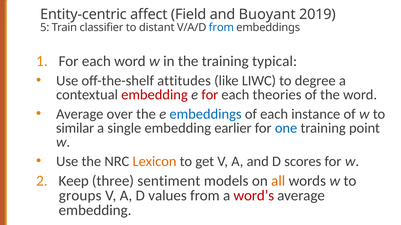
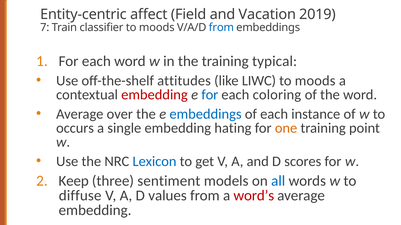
Buoyant: Buoyant -> Vacation (267, 14)
5: 5 -> 7 (45, 27)
classifier to distant: distant -> moods (157, 27)
degree: degree -> moods (315, 81)
for colour: red -> blue (210, 95)
theories: theories -> coloring (277, 95)
similar: similar -> occurs (75, 128)
earlier: earlier -> hating (233, 128)
one colour: blue -> orange (286, 128)
Lexicon colour: orange -> blue (155, 162)
all colour: orange -> blue (278, 181)
groups: groups -> diffuse (80, 196)
